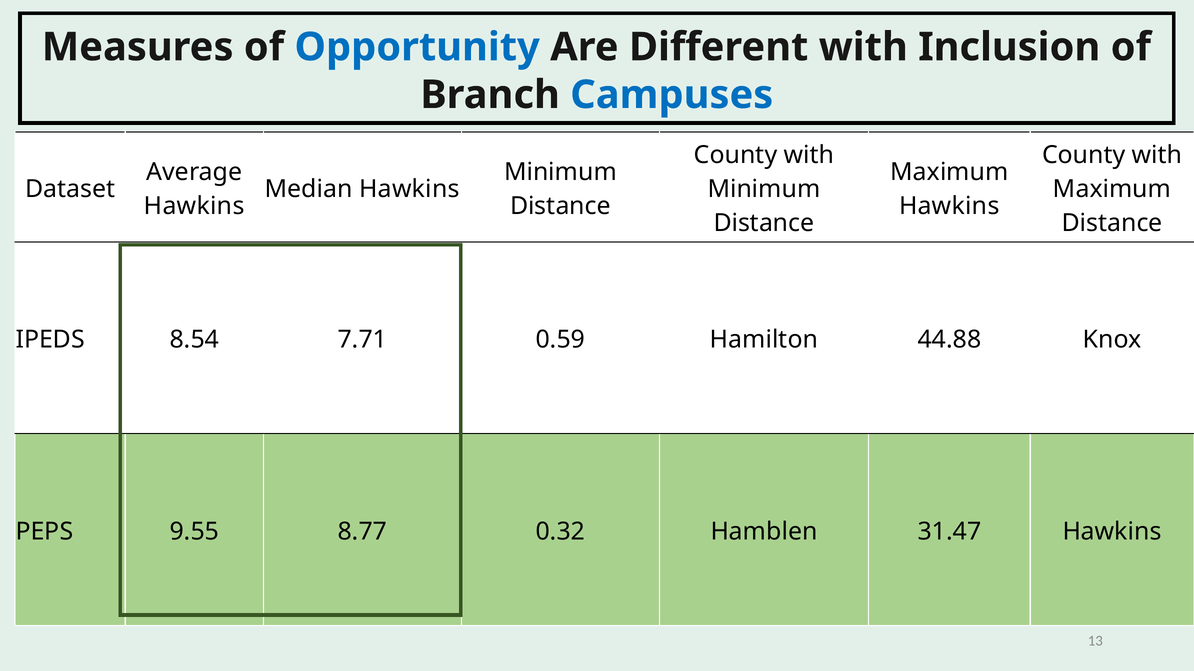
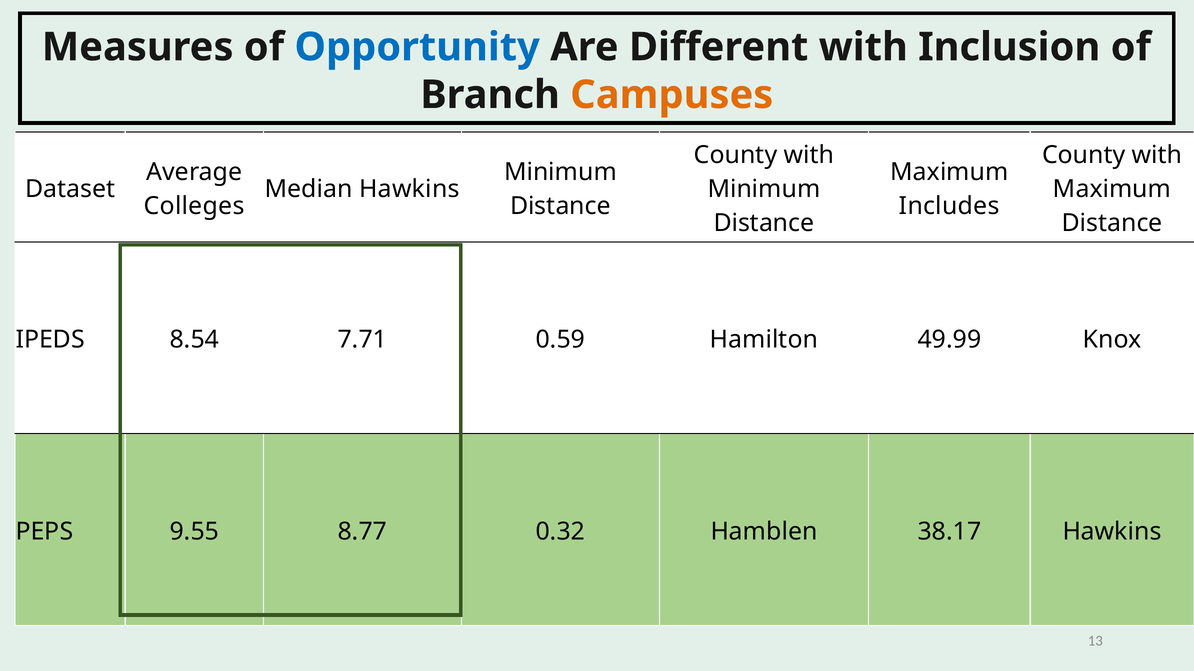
Campuses colour: blue -> orange (672, 95)
Hawkins: Hawkins -> Colleges (194, 206)
Hawkins: Hawkins -> Includes (949, 206)
44.88: 44.88 -> 49.99 (949, 340)
31.47: 31.47 -> 38.17 (949, 532)
